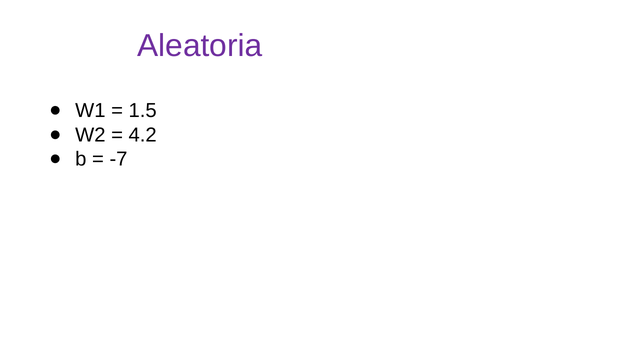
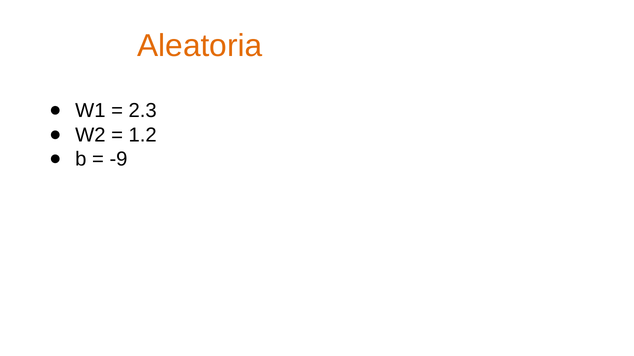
Aleatoria colour: purple -> orange (200, 46)
1.5: 1.5 -> 2.3 (143, 111)
4.2: 4.2 -> 1.2 (143, 135)
-7: -7 -> -9 (119, 159)
